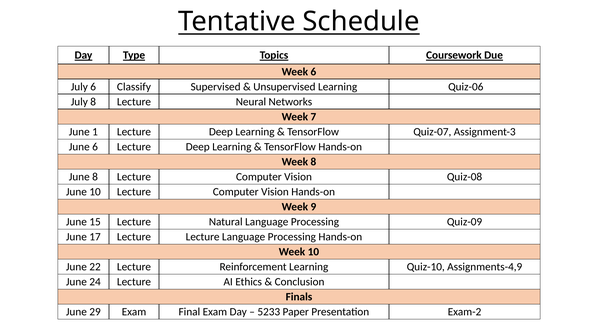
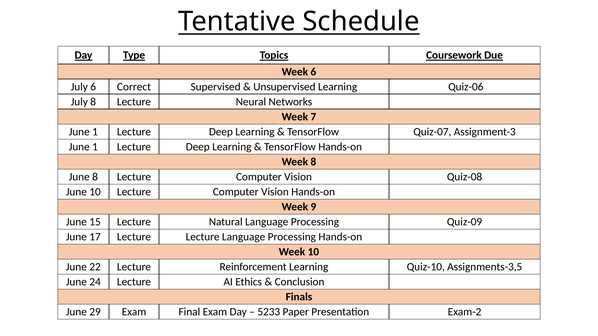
Classify: Classify -> Correct (134, 87)
6: 6 -> 1 (95, 147)
Assignments-4,9: Assignments-4,9 -> Assignments-3,5 (485, 267)
